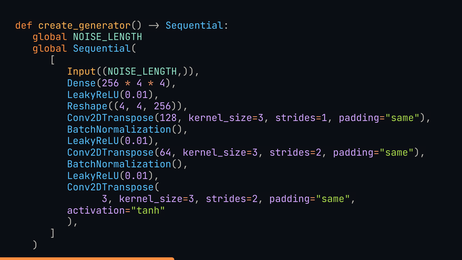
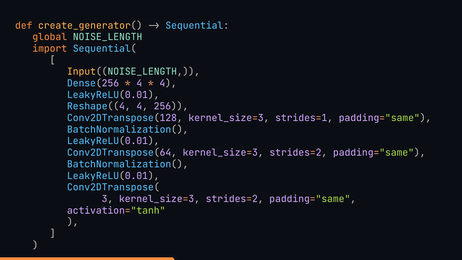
global: global -> import (50, 49)
